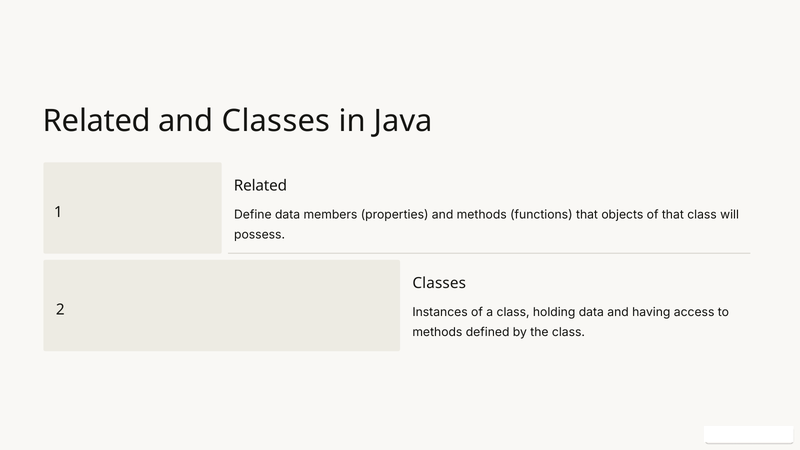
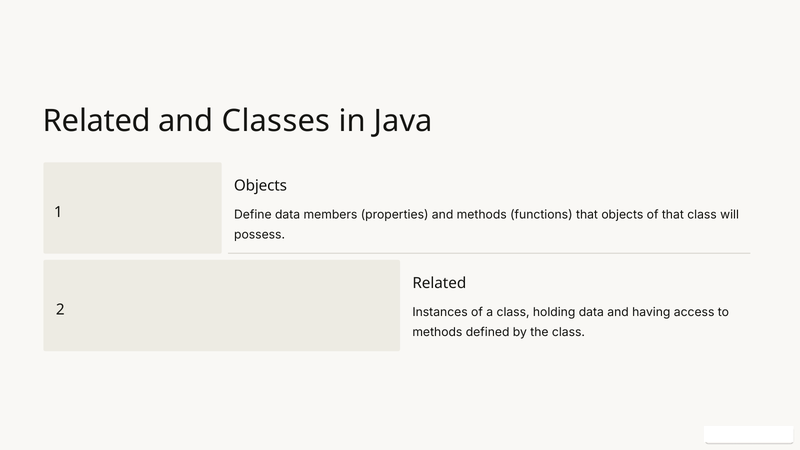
Related: Related -> Objects (260, 186)
Classes: Classes -> Related (439, 283)
